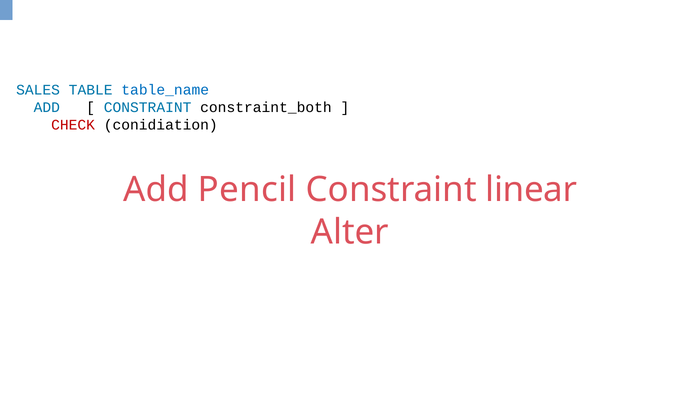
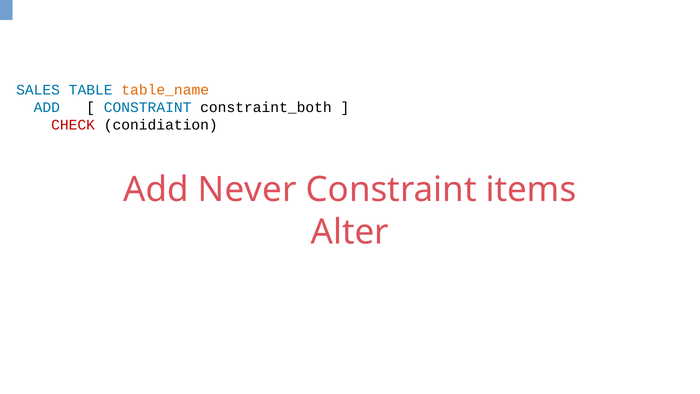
table_name colour: blue -> orange (165, 90)
Pencil: Pencil -> Never (247, 190)
linear: linear -> items (531, 190)
